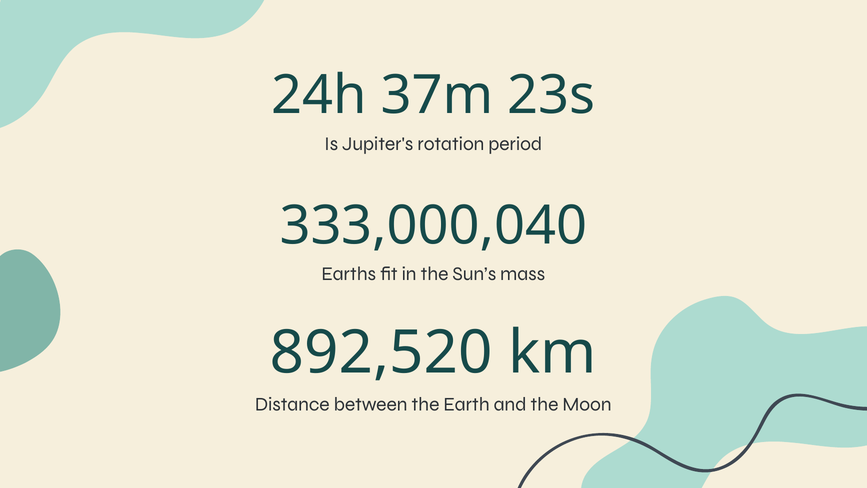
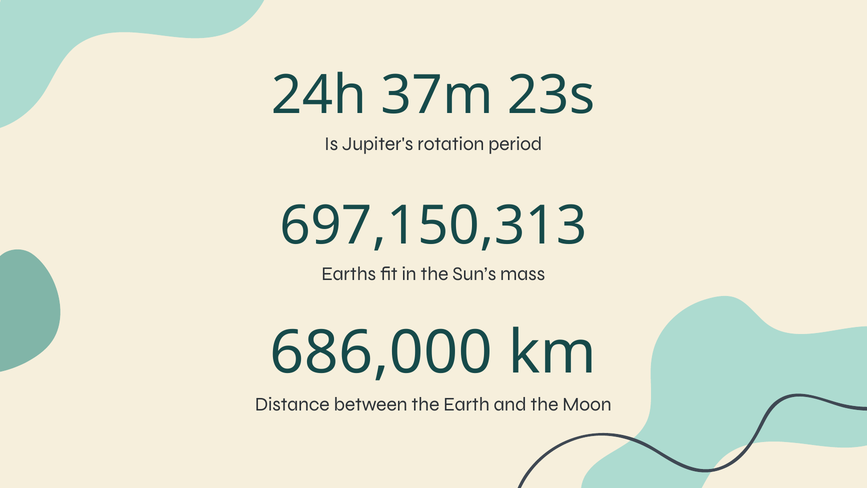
333,000,040: 333,000,040 -> 697,150,313 (433, 226)
892,520: 892,520 -> 686,000 (381, 353)
